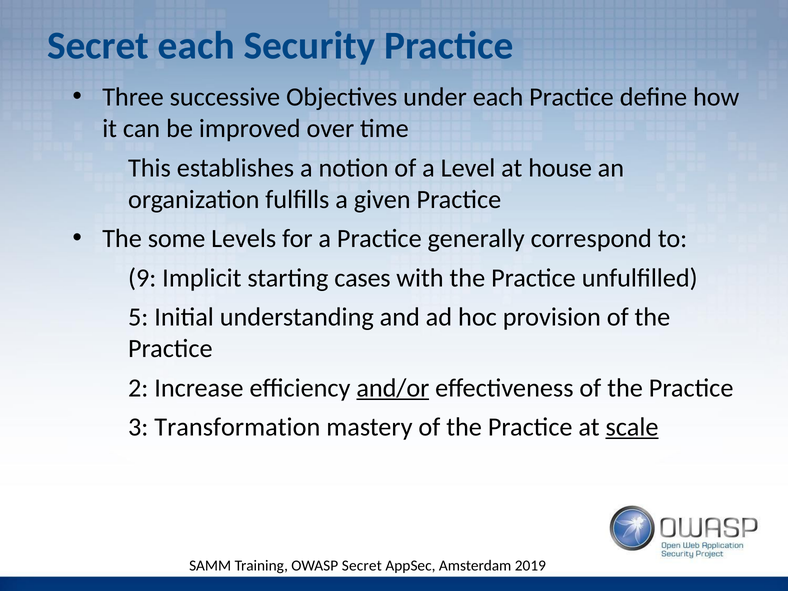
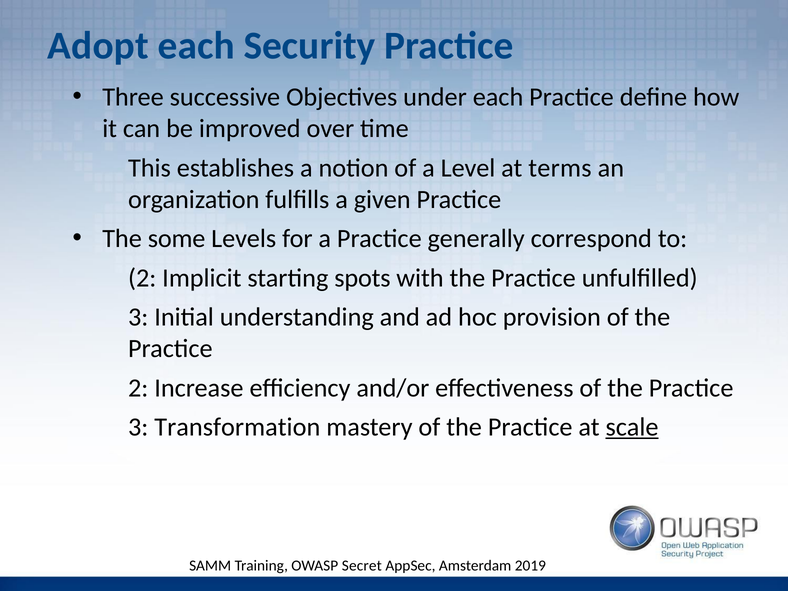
Secret: Secret -> Adopt (98, 46)
house: house -> terms (560, 168)
9: 9 -> 2 (142, 278)
cases: cases -> spots (362, 278)
5: 5 -> 3 (138, 317)
and/or underline: present -> none (393, 388)
